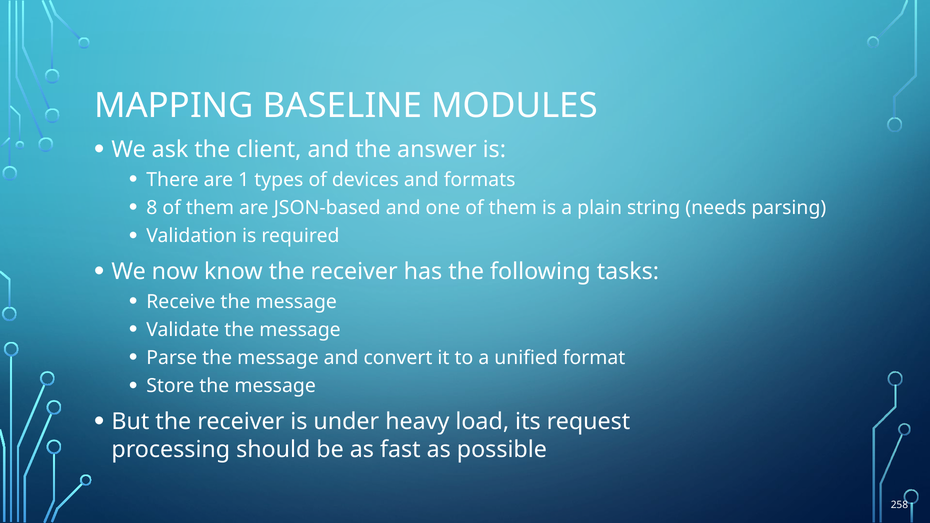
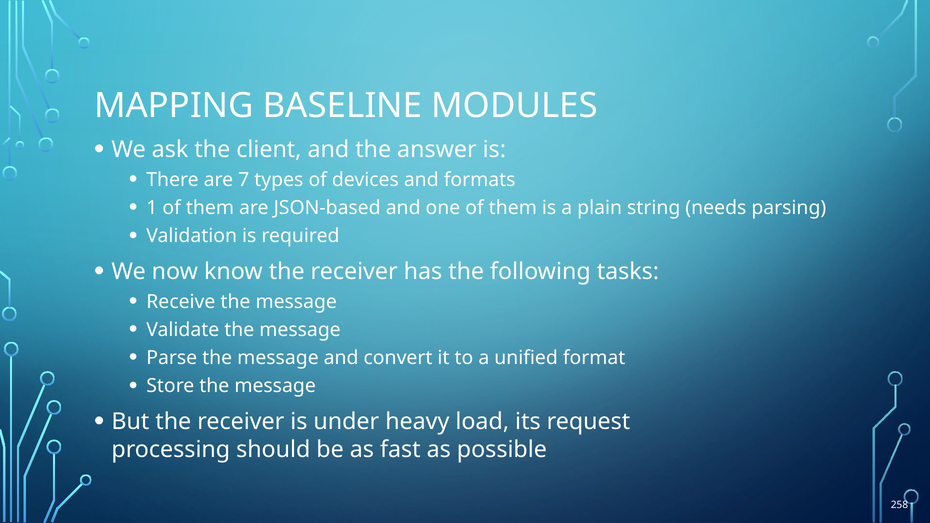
1: 1 -> 7 (244, 180)
8: 8 -> 1 (152, 208)
